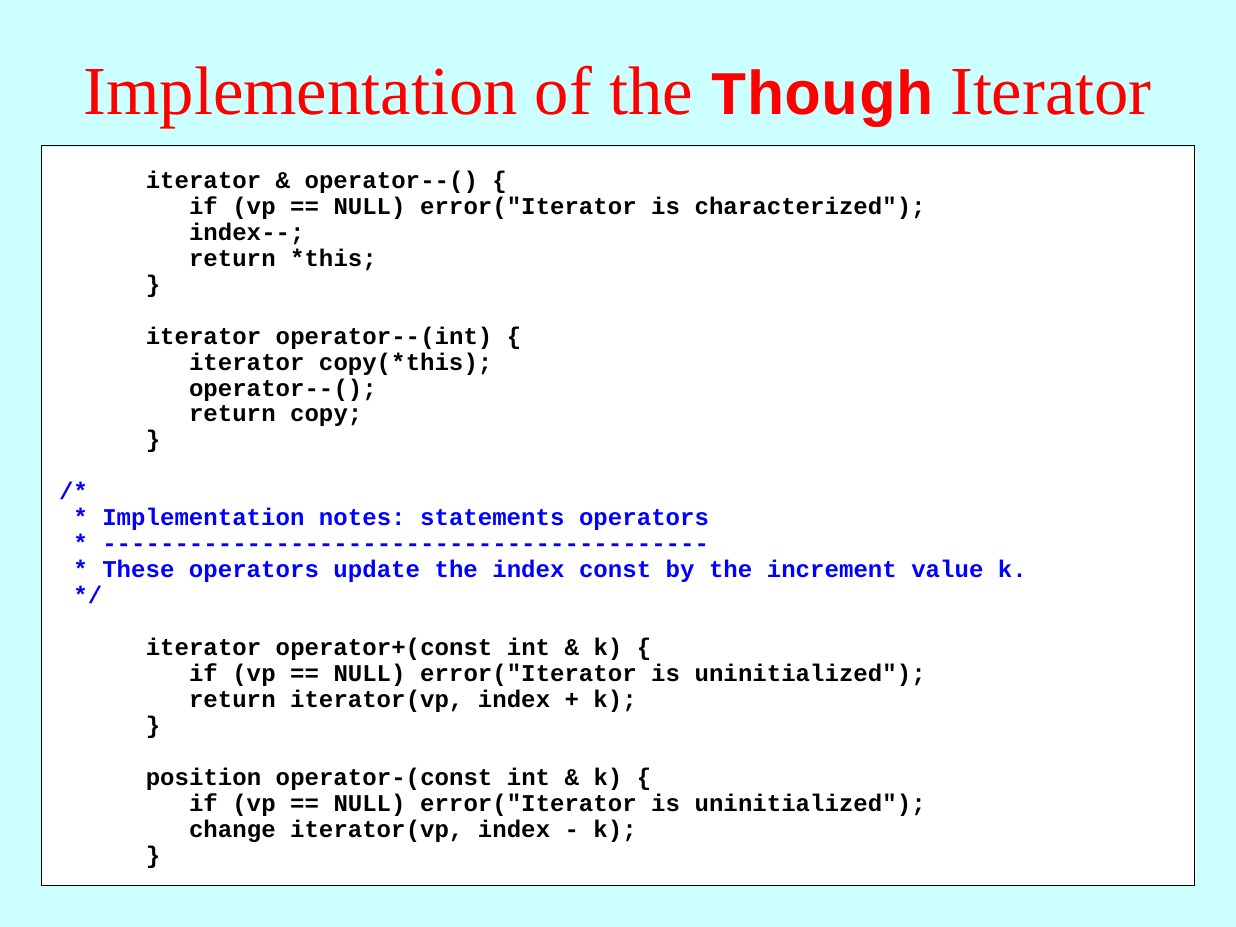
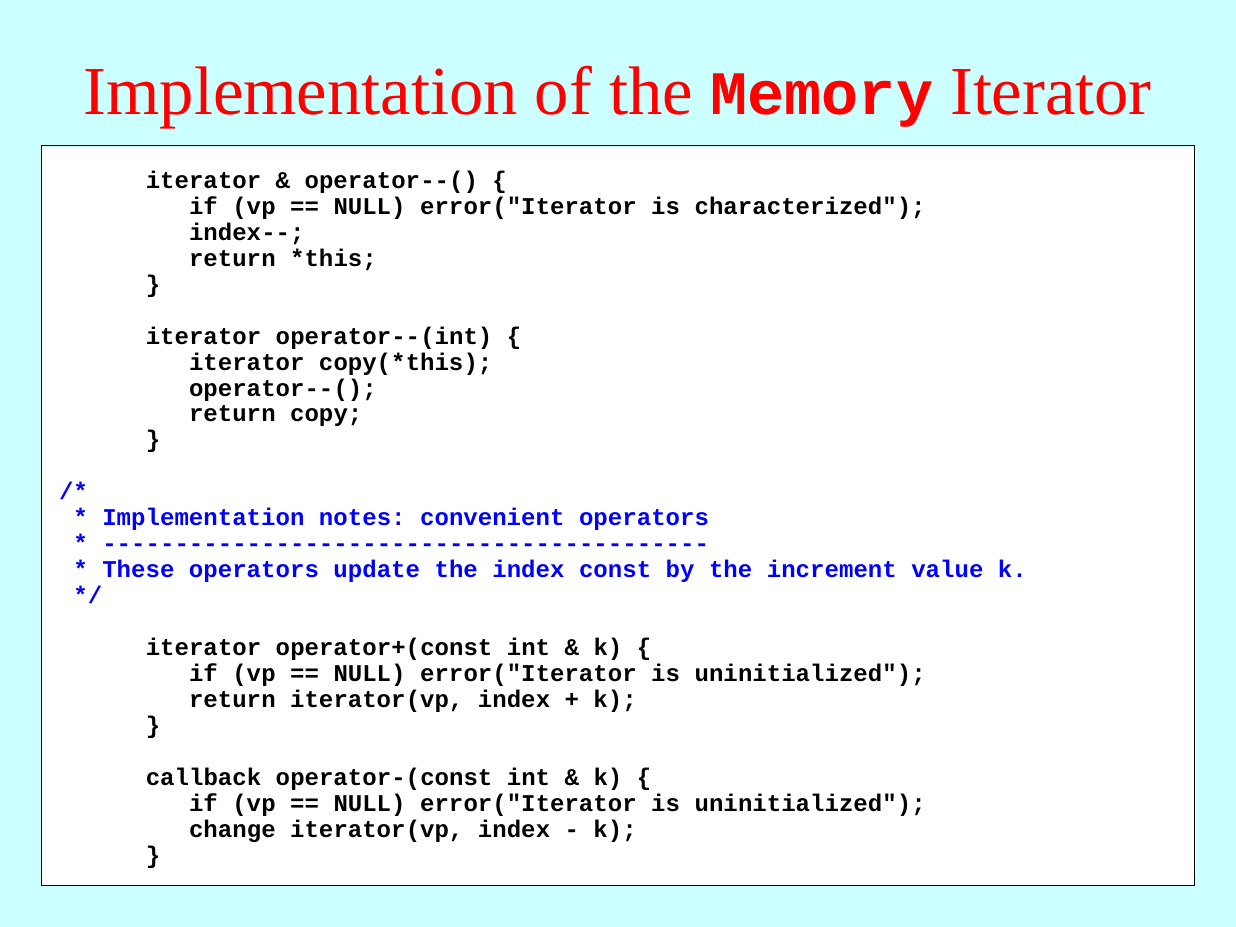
Though: Though -> Memory (822, 95)
statements: statements -> convenient (492, 518)
position: position -> callback (204, 778)
